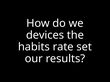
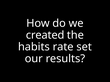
devices: devices -> created (45, 35)
